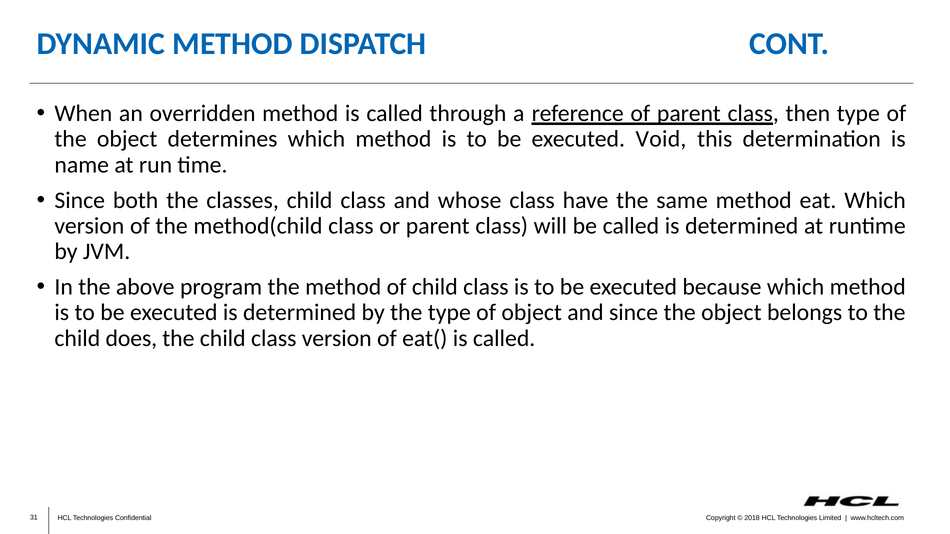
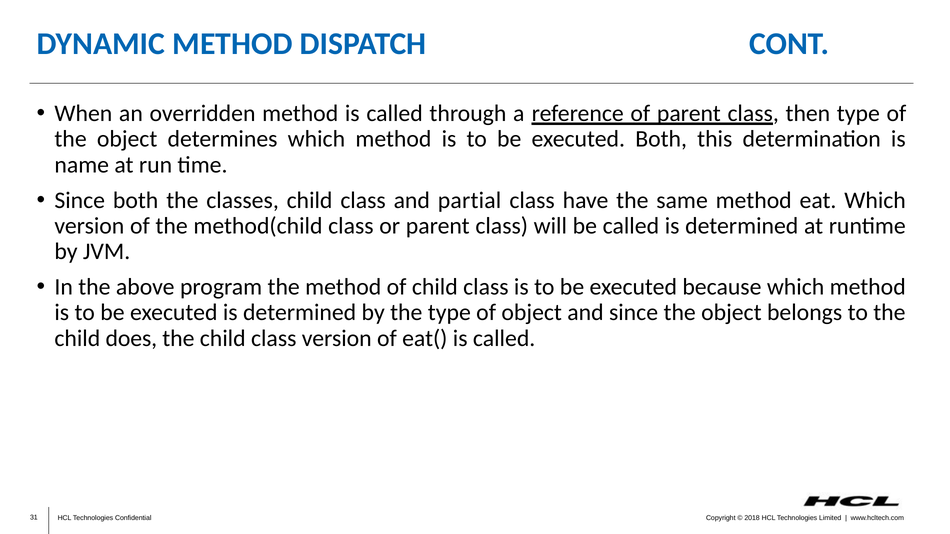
executed Void: Void -> Both (661, 139)
whose: whose -> partial (470, 200)
